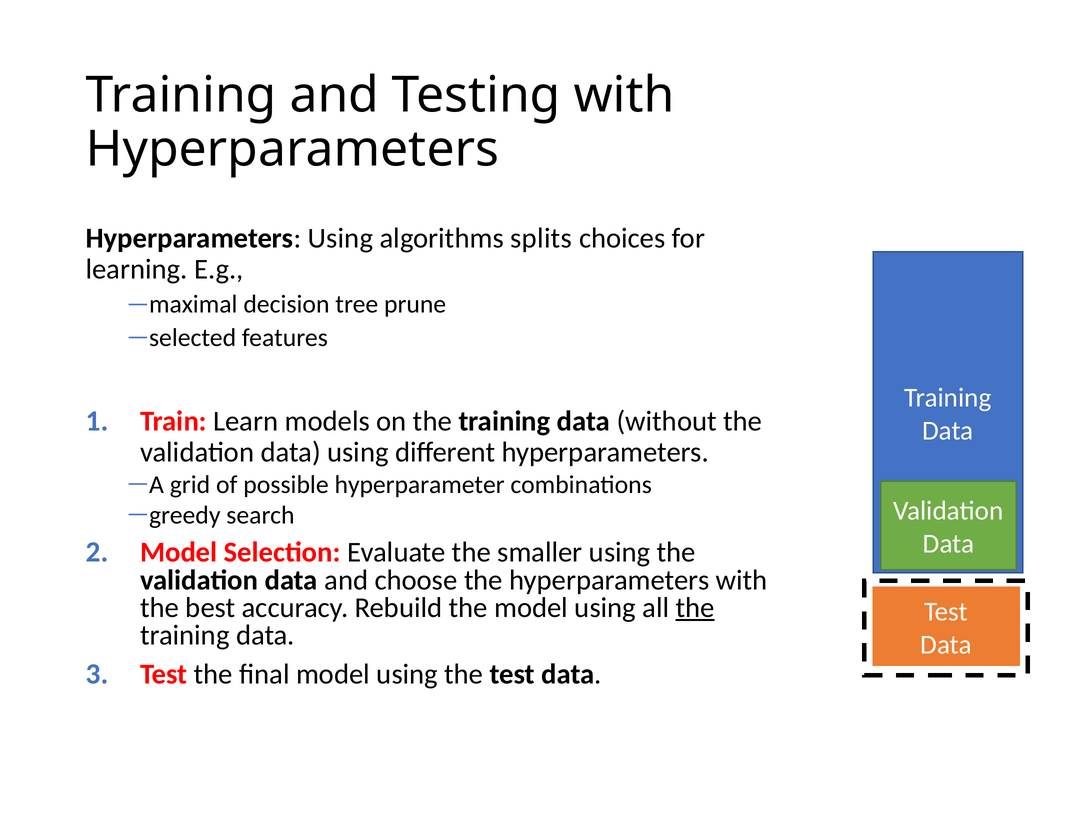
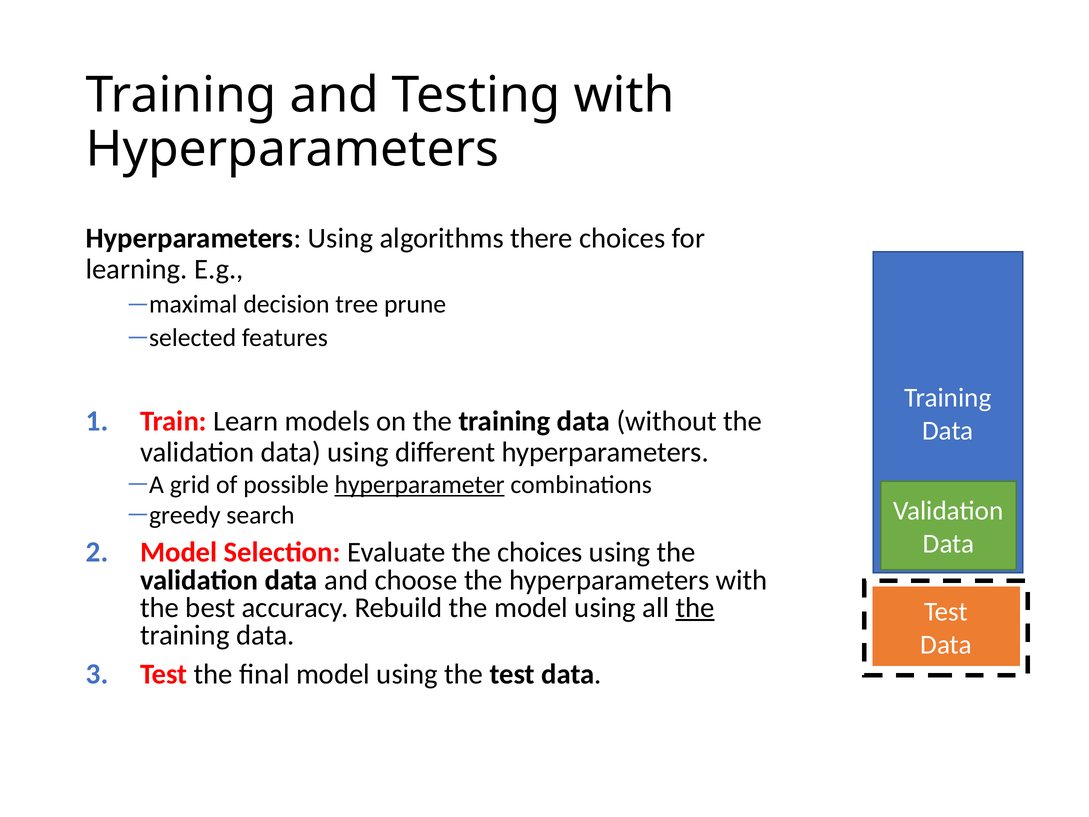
splits: splits -> there (541, 238)
hyperparameter underline: none -> present (420, 485)
the smaller: smaller -> choices (540, 552)
